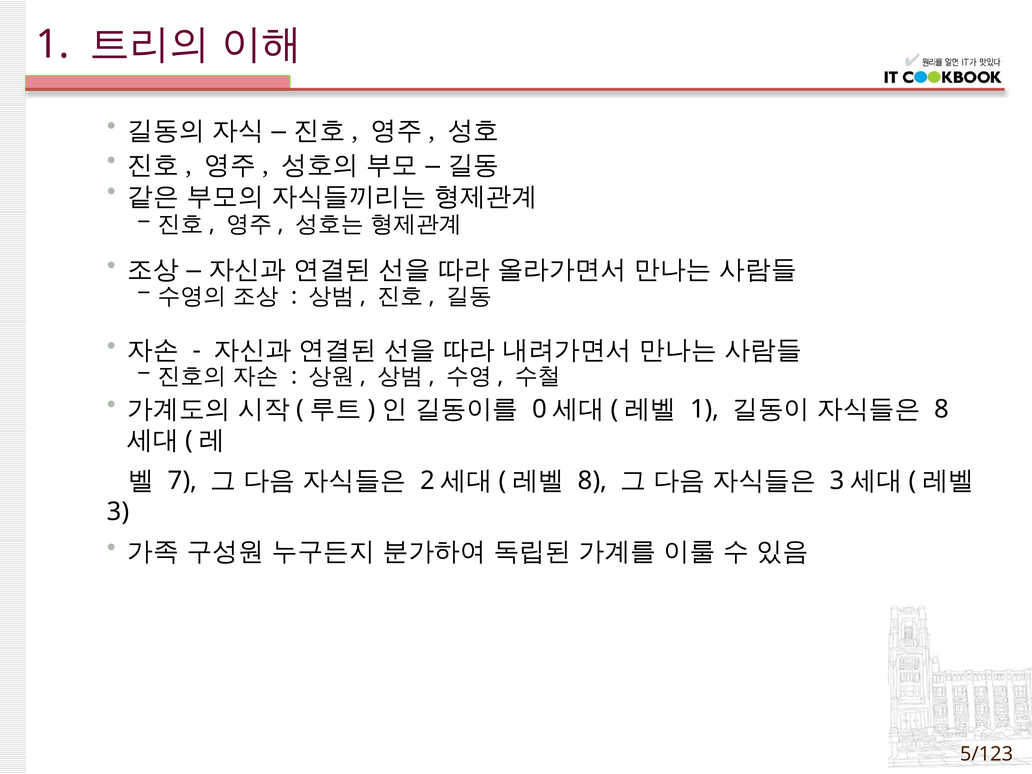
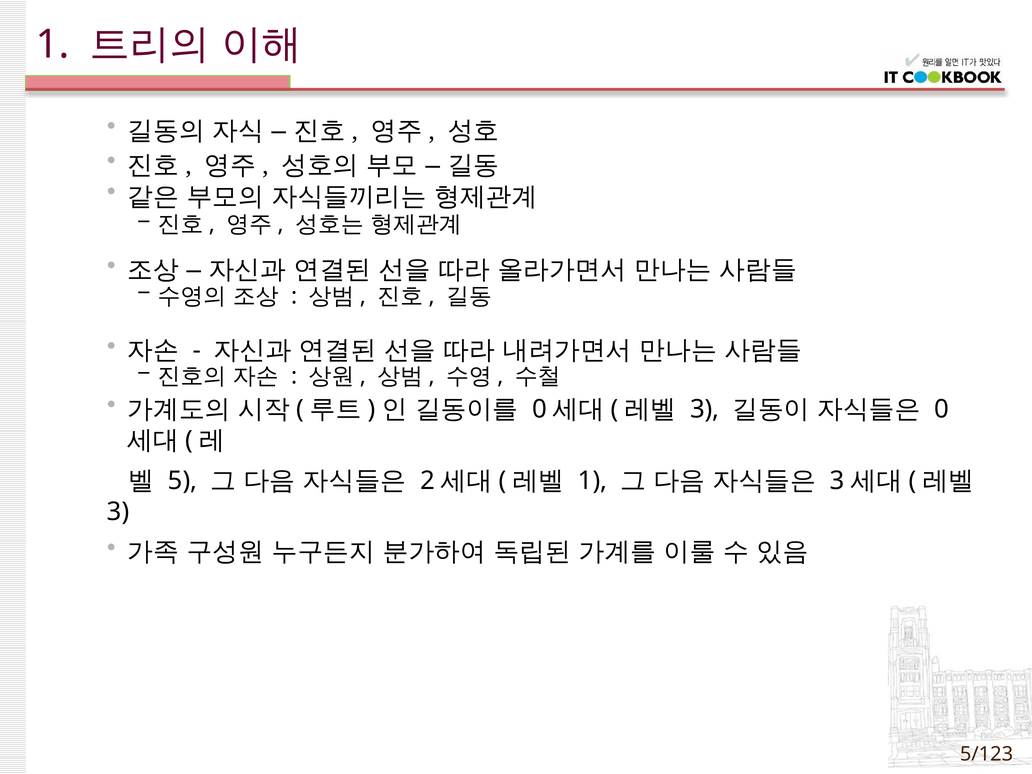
1: 1 -> 3 (705, 409)
8: 8 -> 0 (942, 409)
7: 7 -> 5 (183, 481)
8: 8 -> 1 (593, 481)
